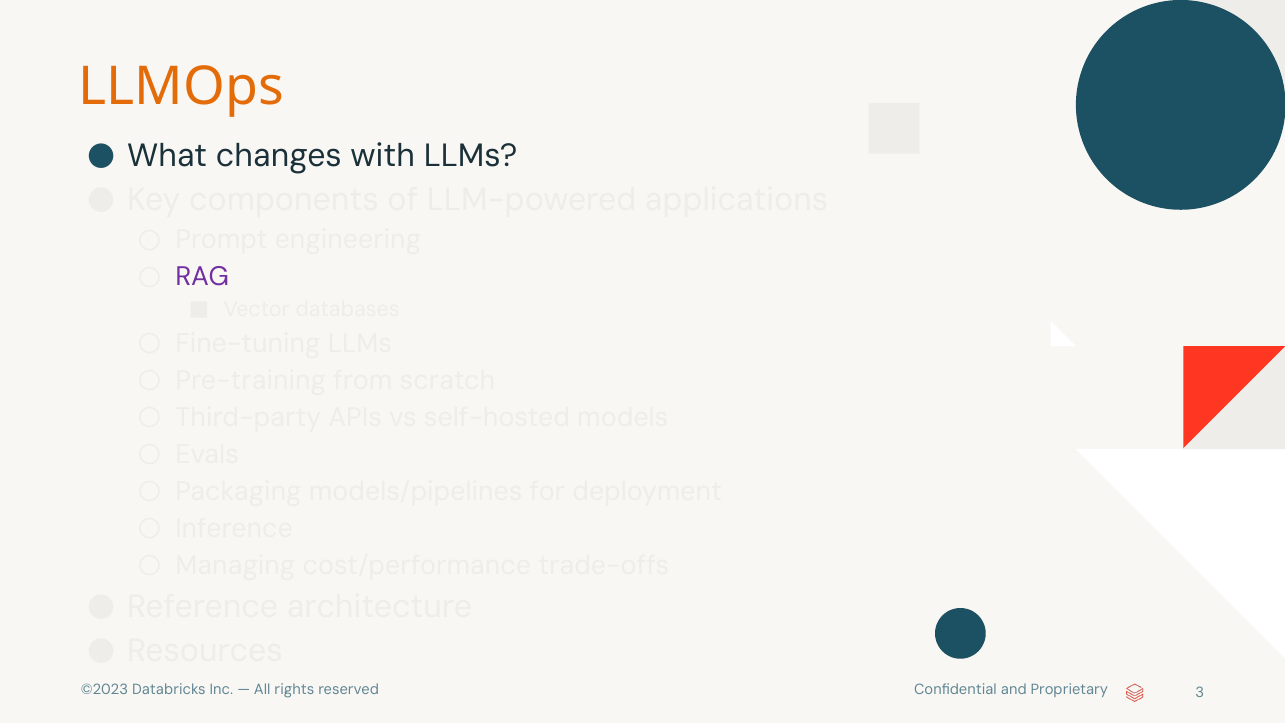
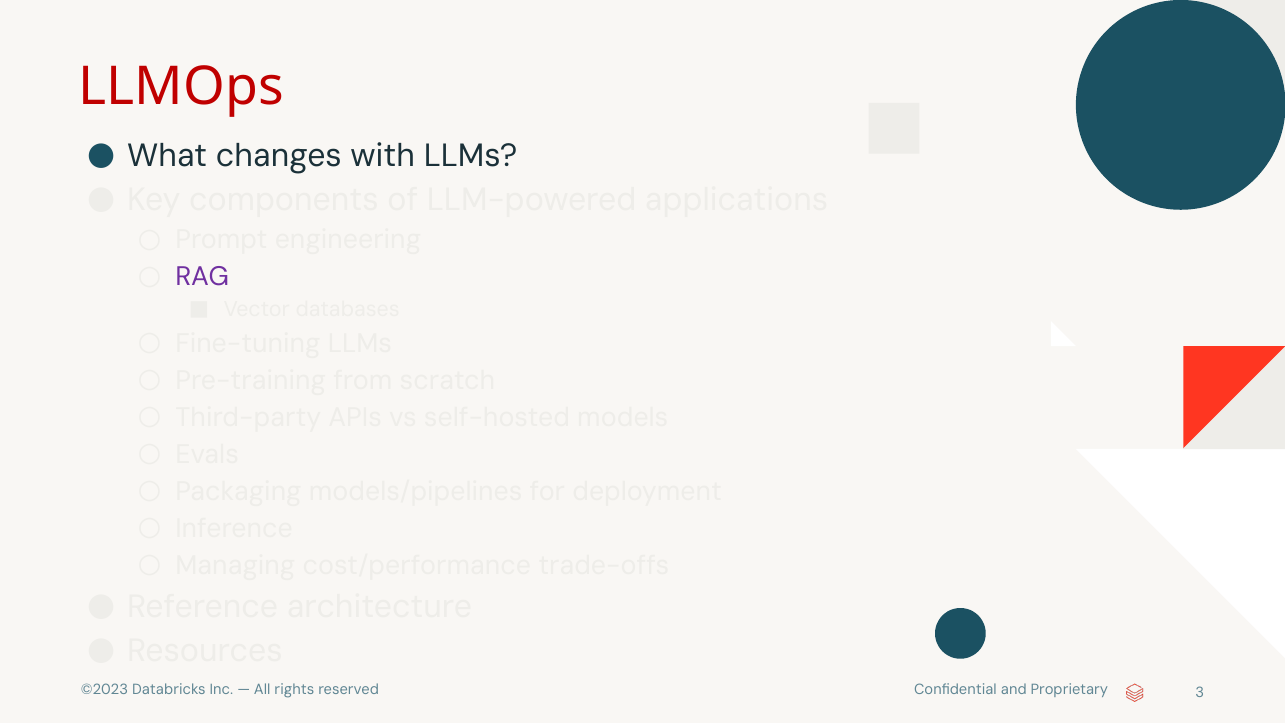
LLMOps colour: orange -> red (181, 87)
